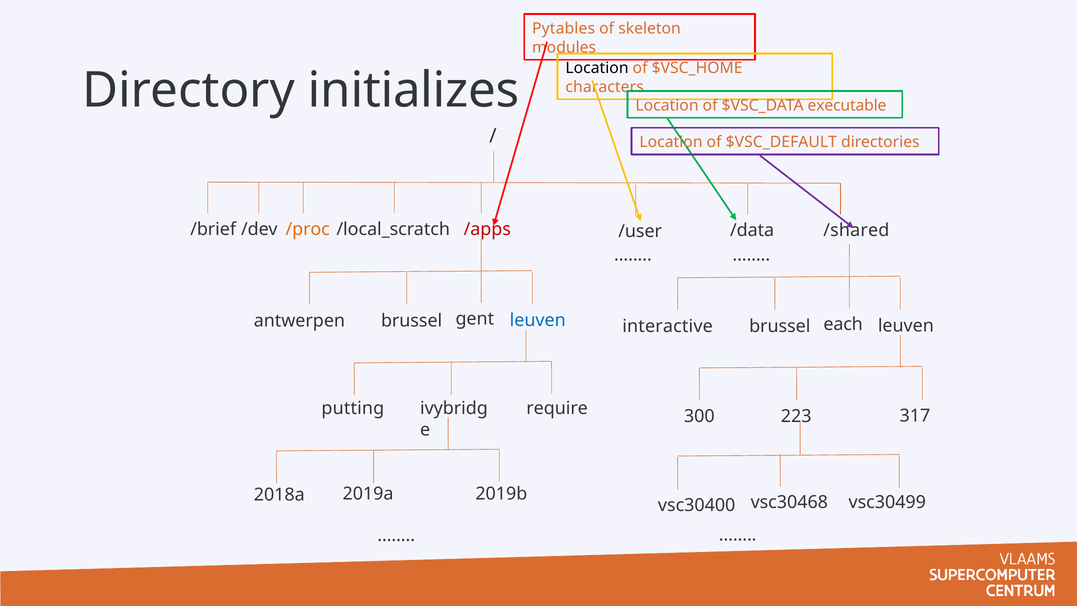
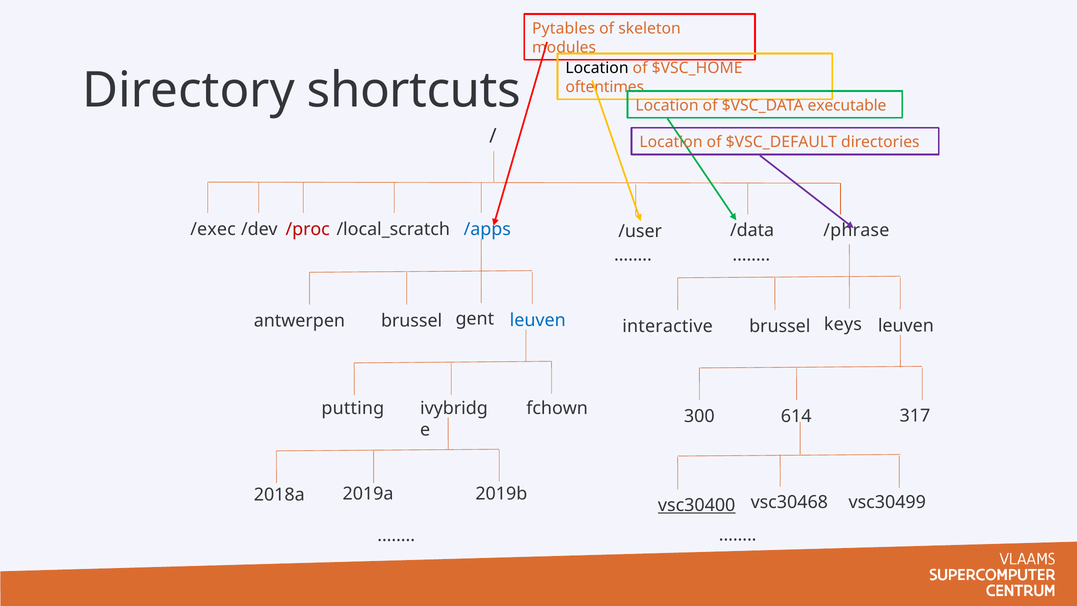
initializes: initializes -> shortcuts (414, 90)
characters: characters -> oftentimes (605, 87)
/brief: /brief -> /exec (213, 229)
/proc colour: orange -> red (308, 229)
/apps colour: red -> blue (487, 229)
/shared: /shared -> /phrase (856, 230)
each: each -> keys (843, 324)
require: require -> fchown (557, 408)
223: 223 -> 614 (796, 416)
vsc30400 underline: none -> present (697, 505)
